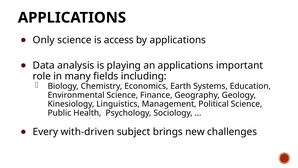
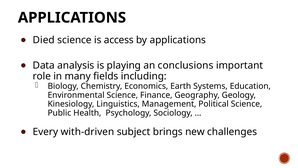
Only: Only -> Died (44, 40)
an applications: applications -> conclusions (186, 65)
